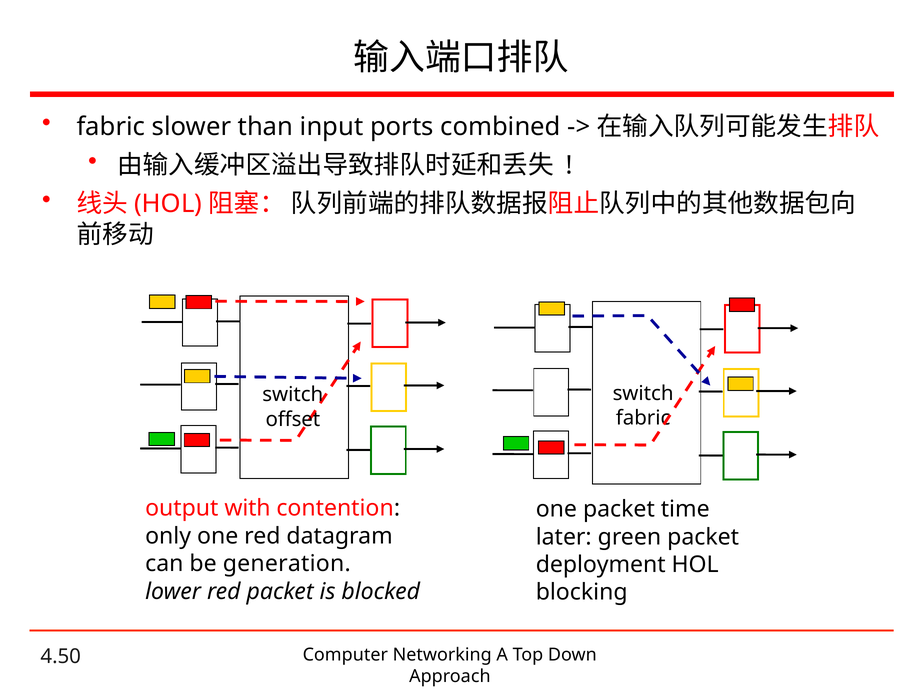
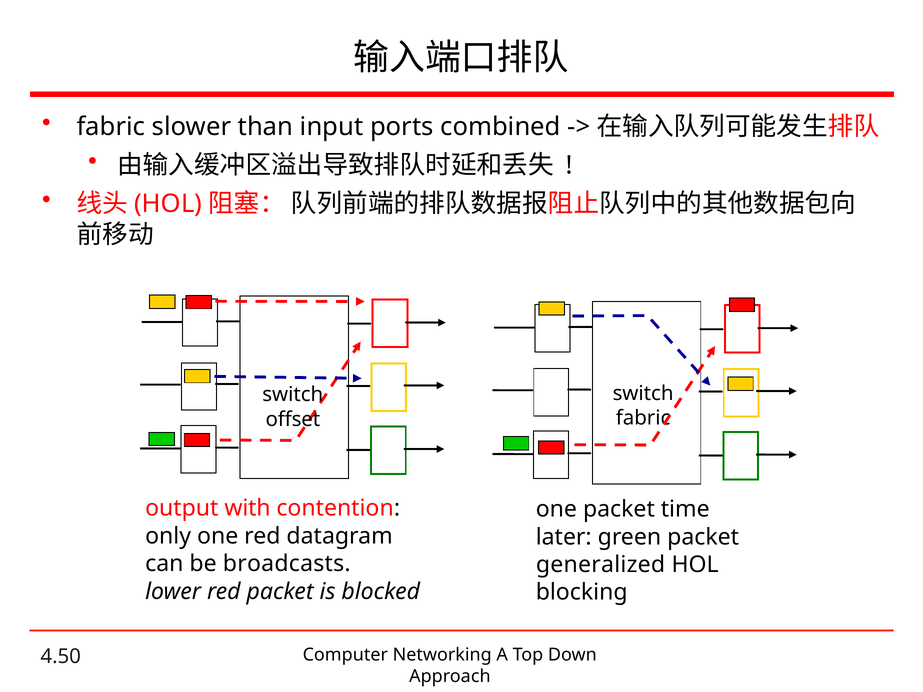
generation: generation -> broadcasts (287, 564)
deployment: deployment -> generalized (601, 565)
